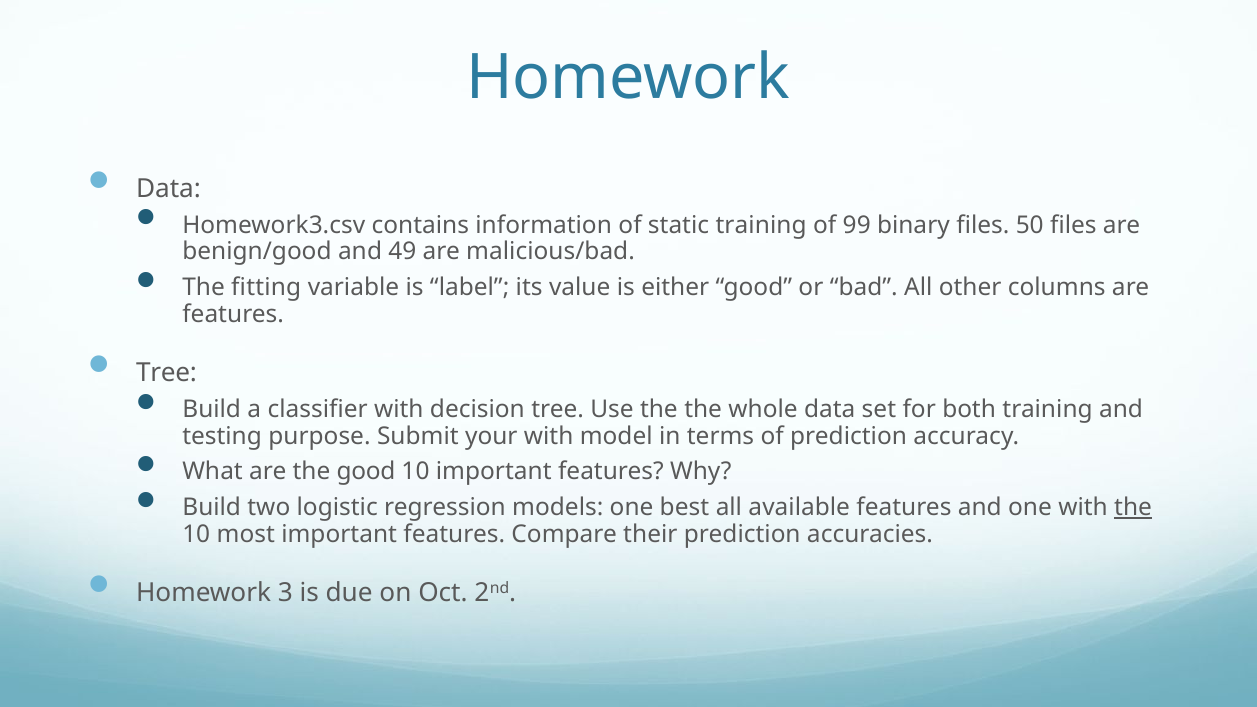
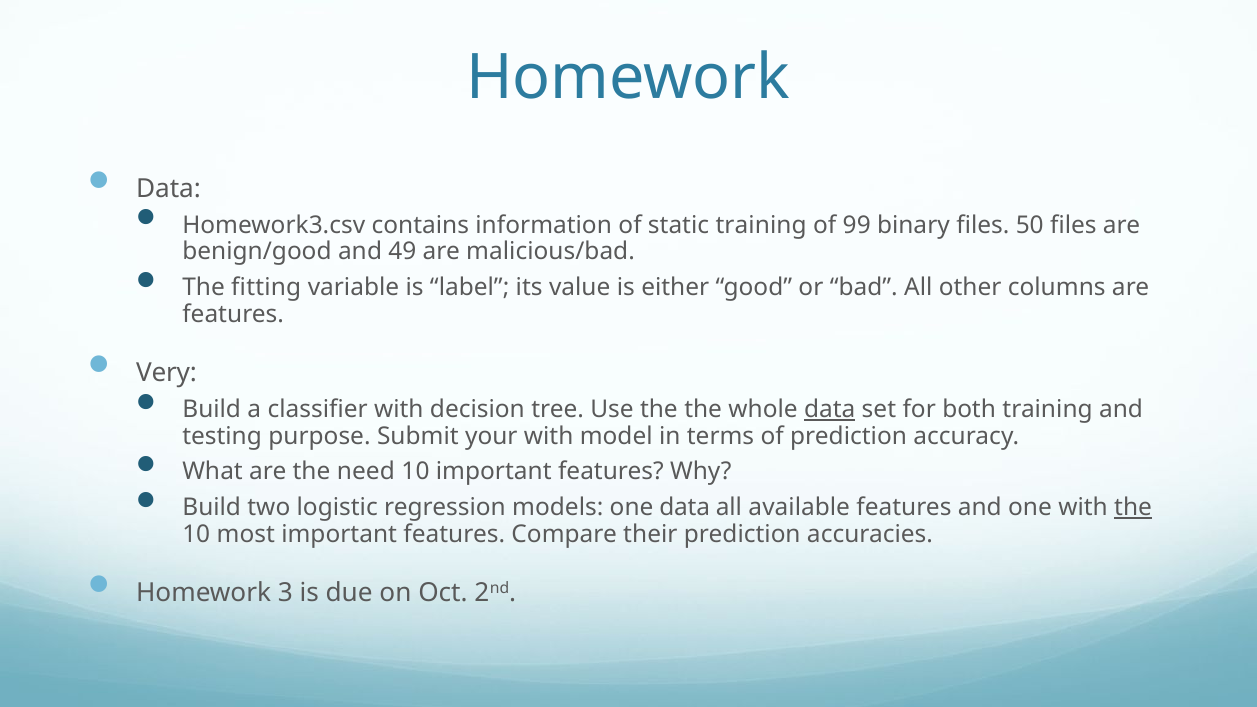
Tree: Tree -> Very (166, 373)
data underline: none -> present (830, 410)
the good: good -> need (366, 472)
one best: best -> data (685, 508)
